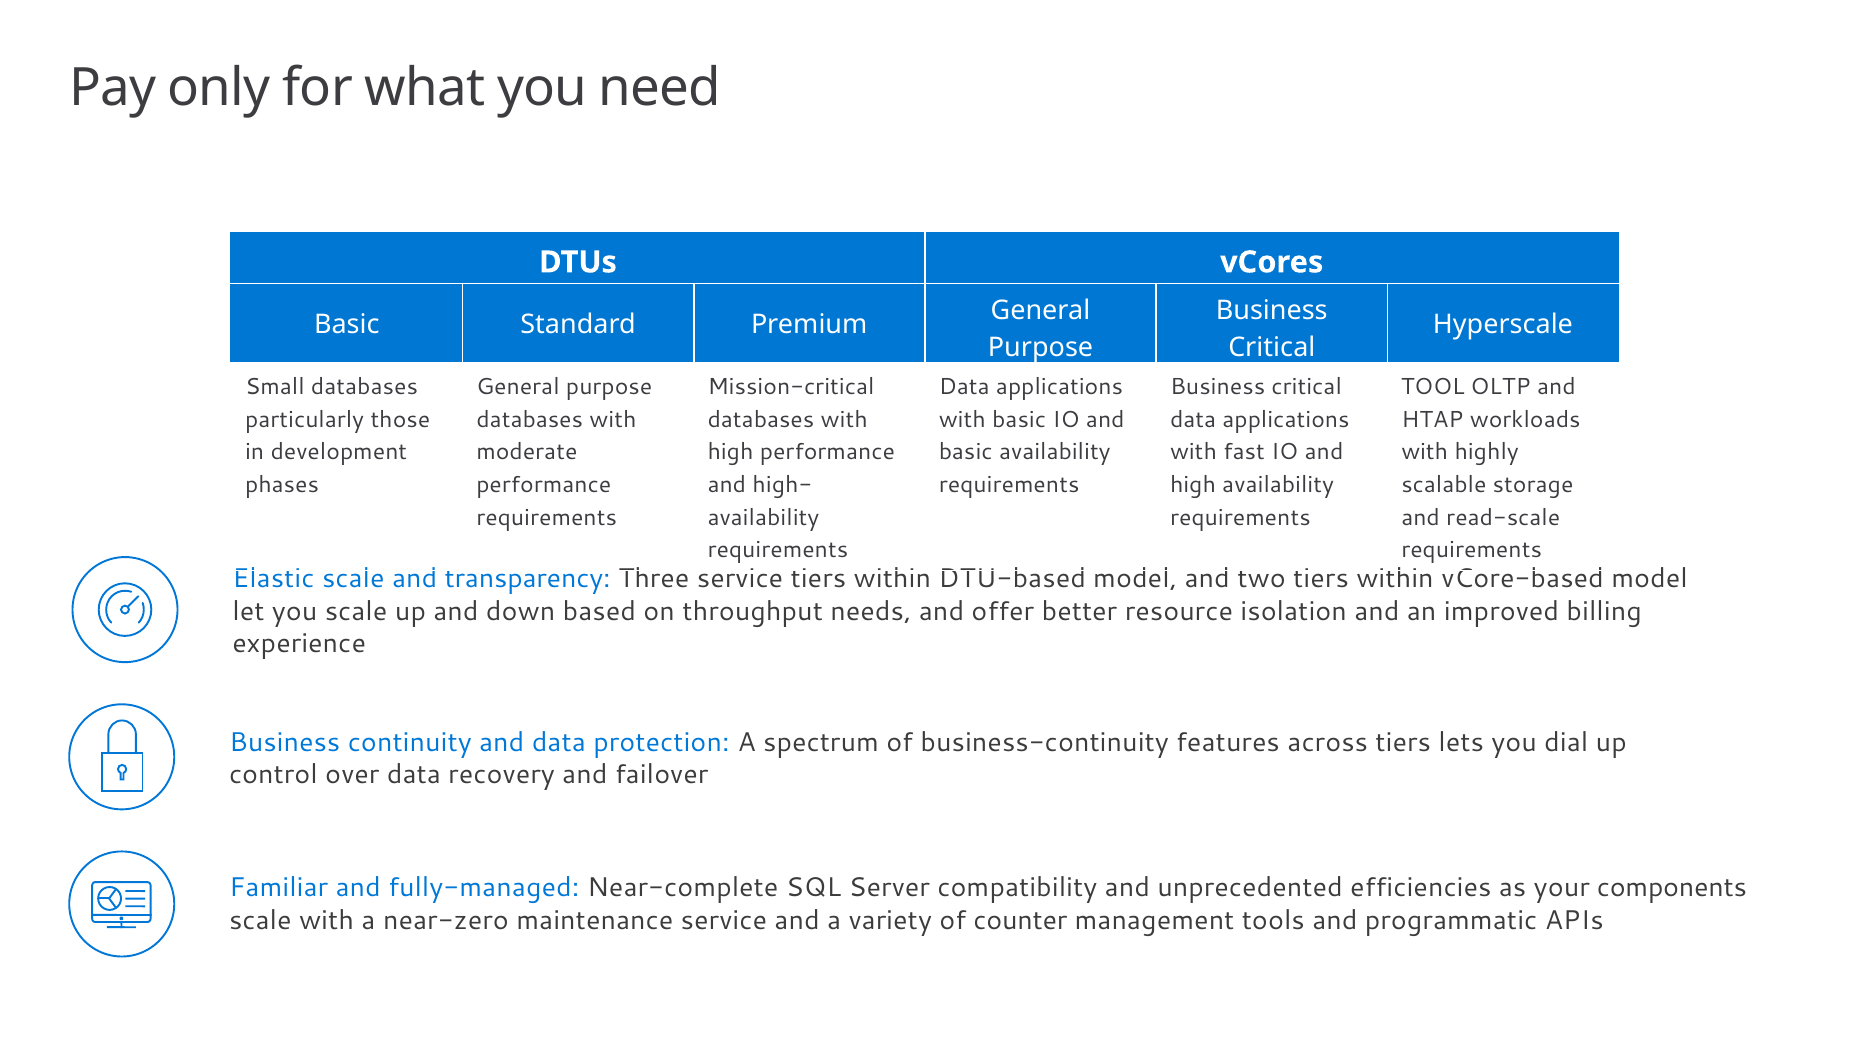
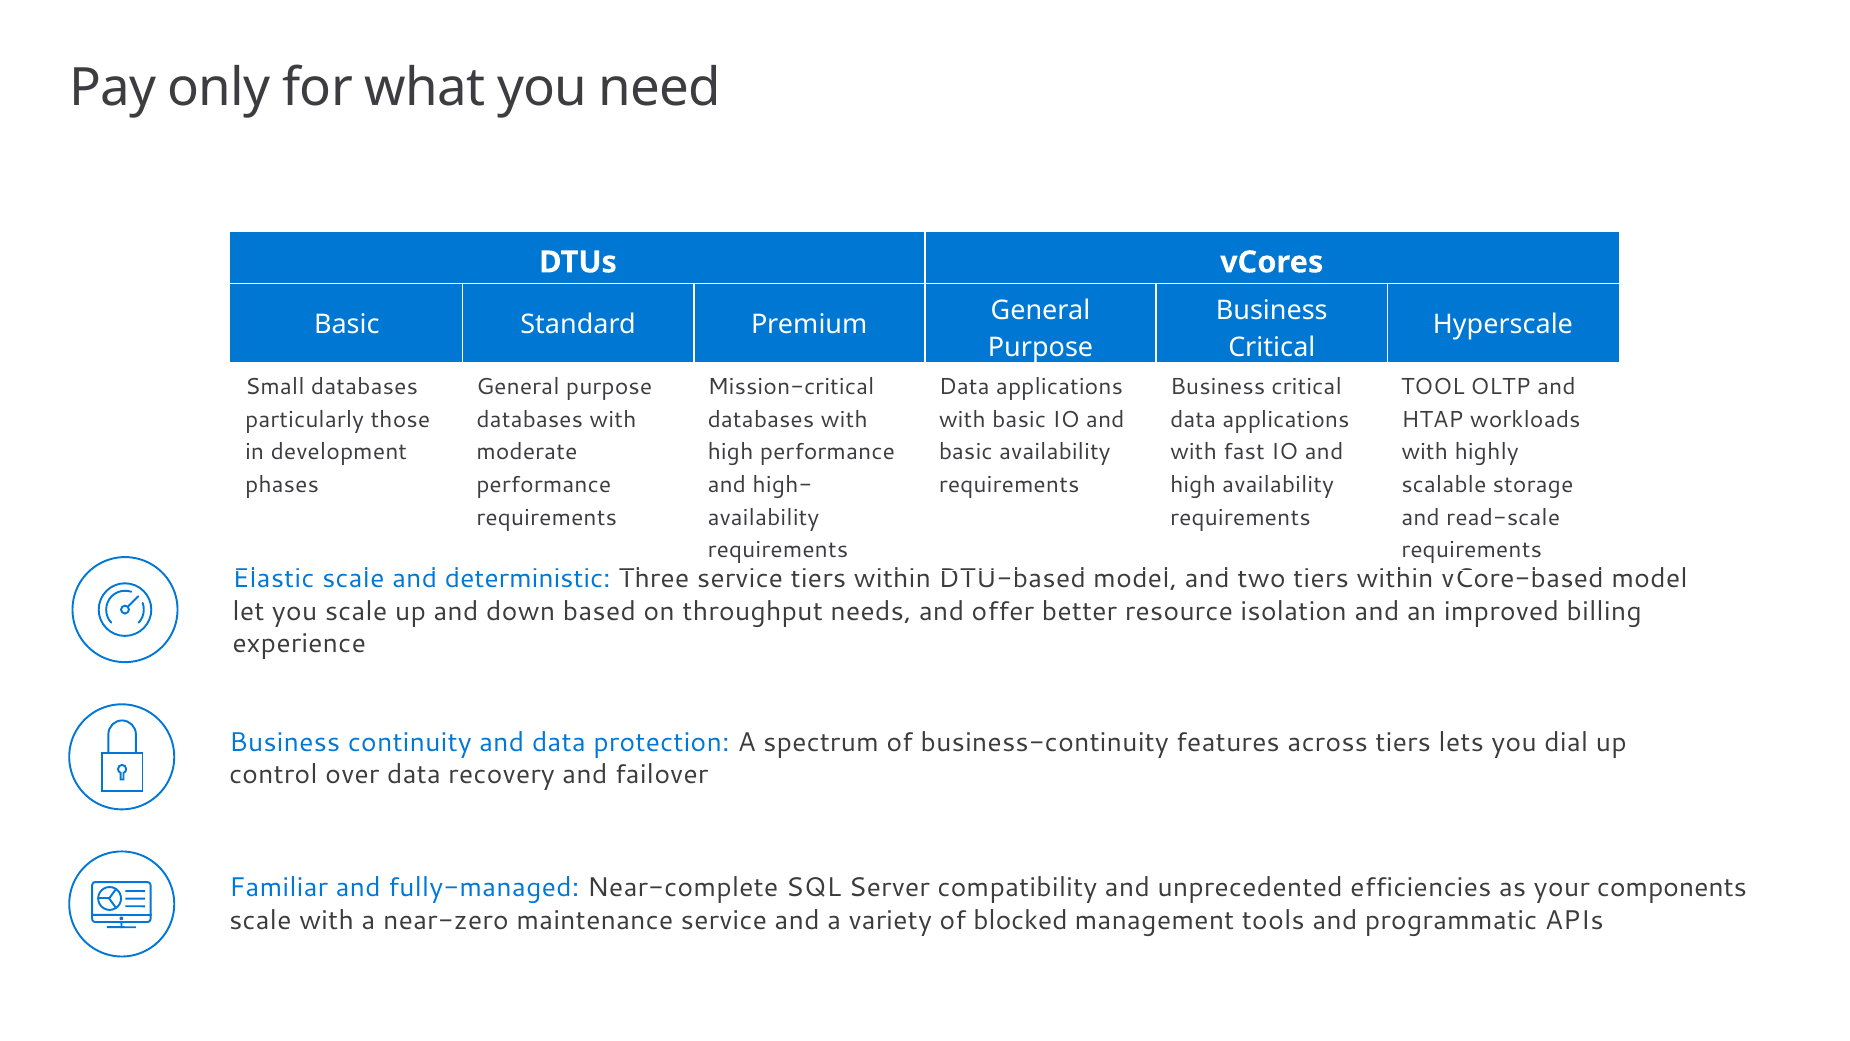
transparency: transparency -> deterministic (528, 579)
counter: counter -> blocked (1020, 920)
